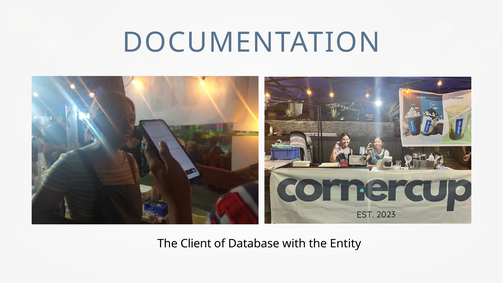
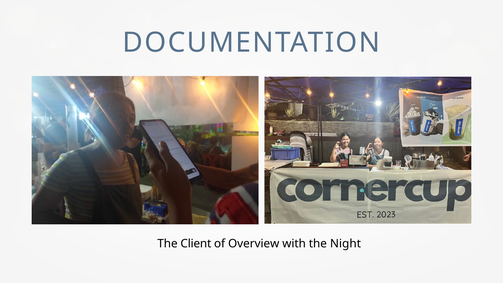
Database: Database -> Overview (254, 244)
Entity: Entity -> Night (345, 244)
